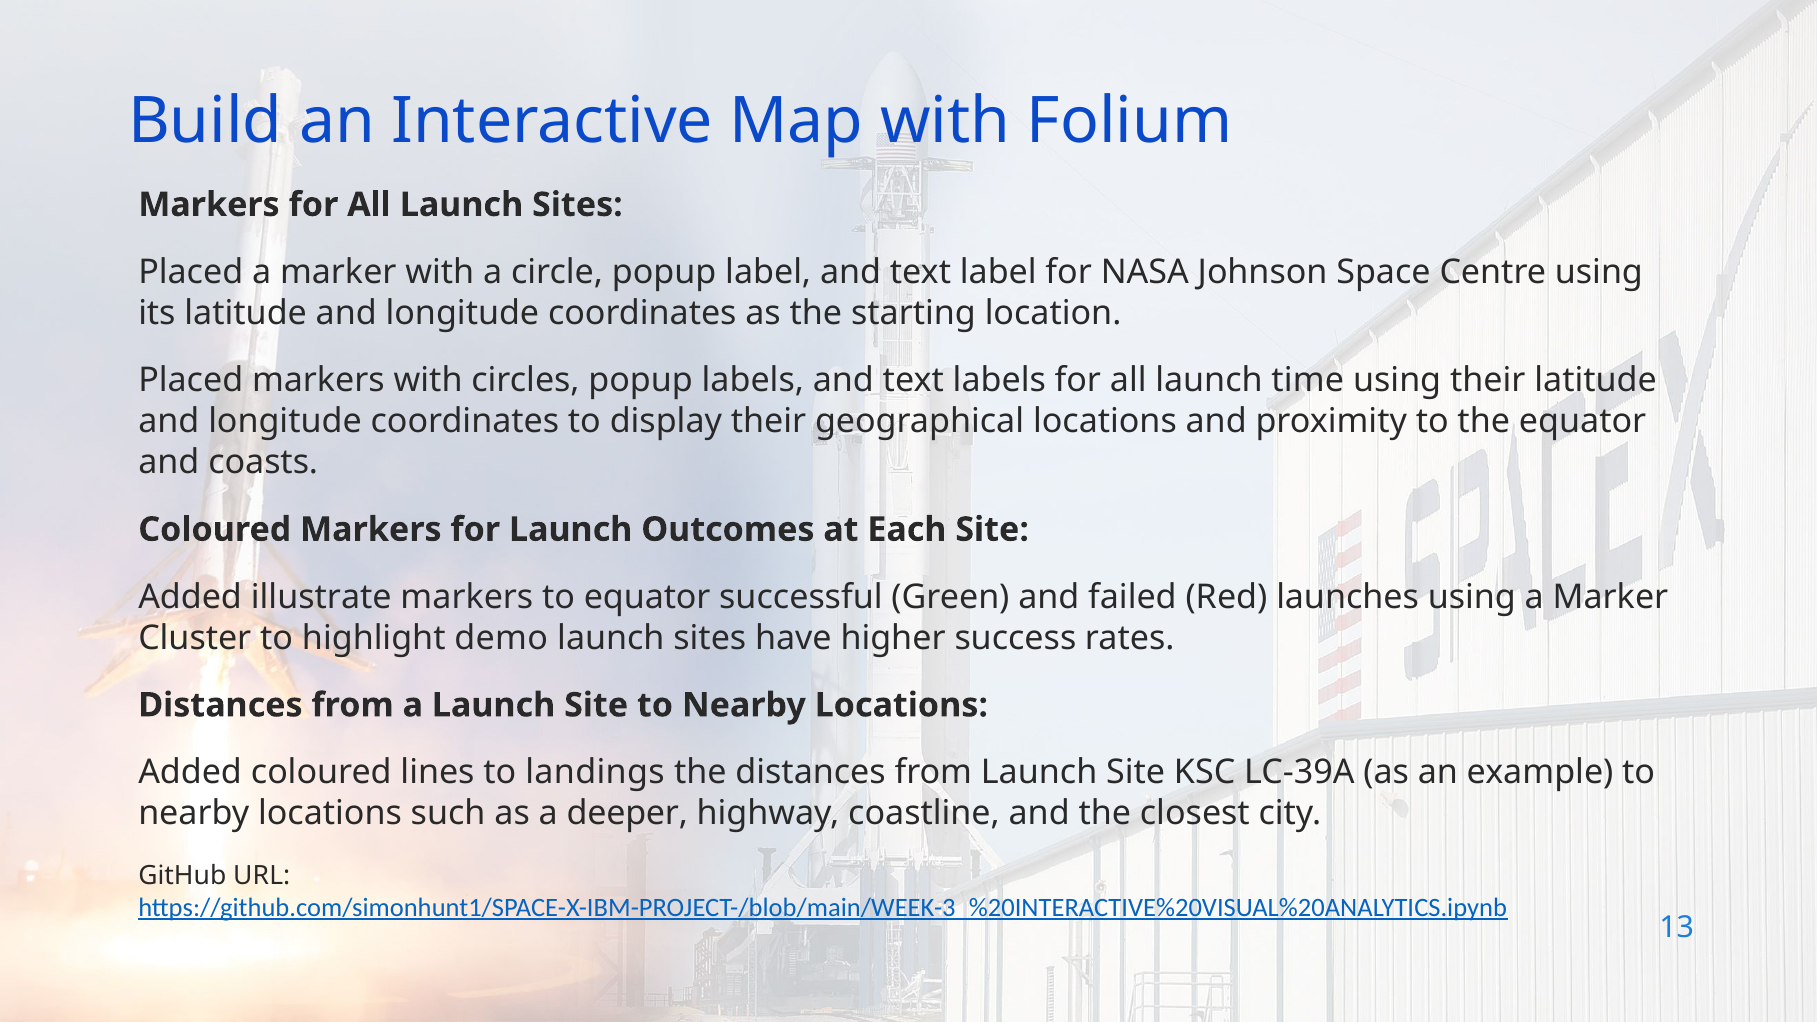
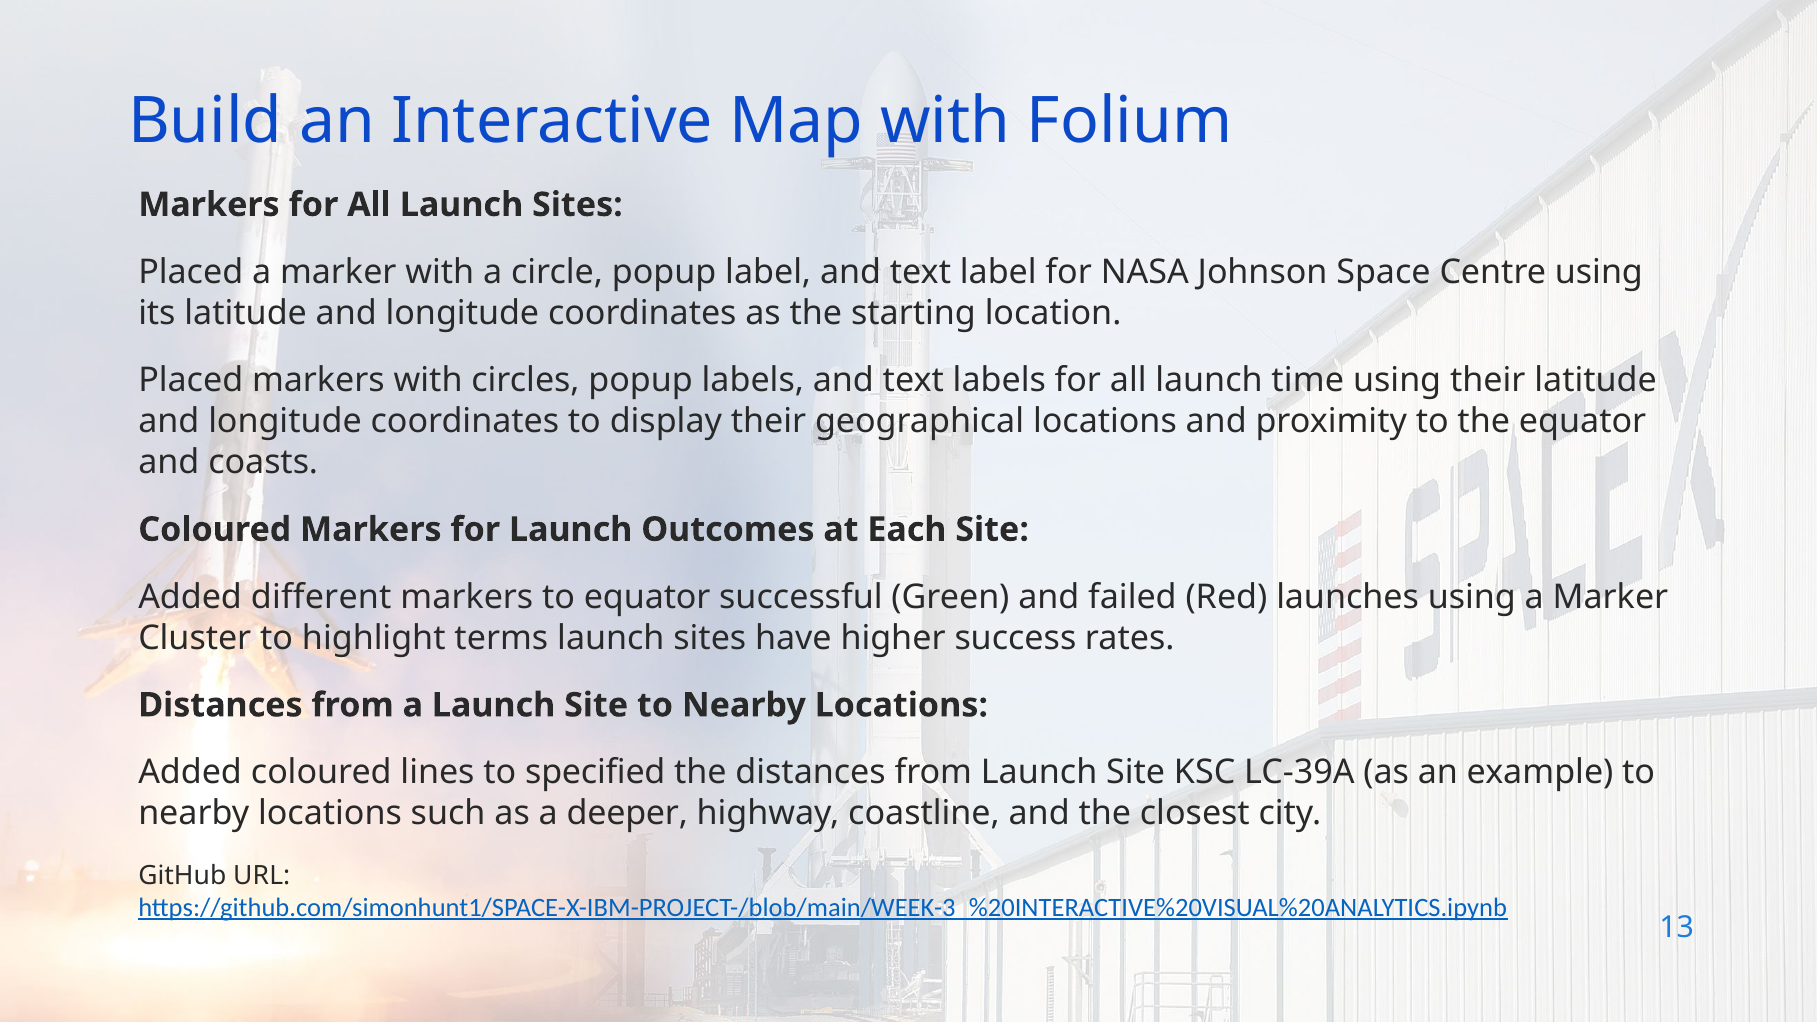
illustrate: illustrate -> different (321, 597)
demo: demo -> terms (501, 638)
landings: landings -> specified (595, 773)
